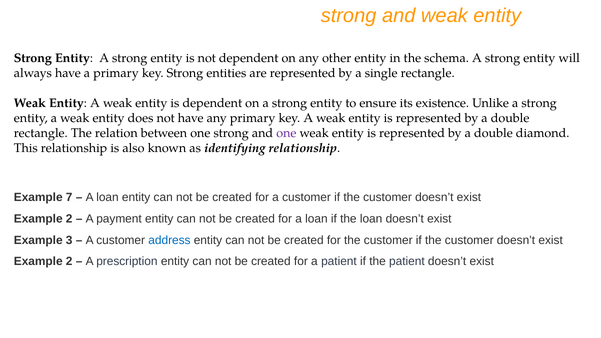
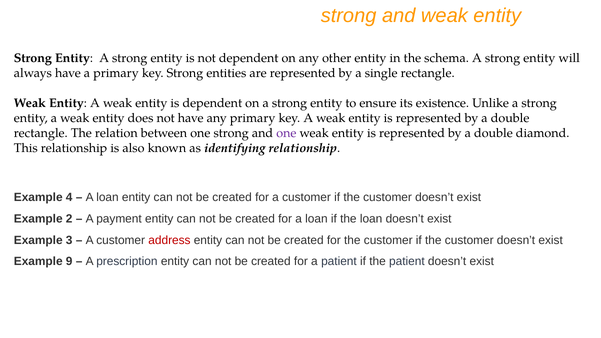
7: 7 -> 4 (69, 197)
address colour: blue -> red (169, 240)
2: 2 -> 9 (69, 262)
